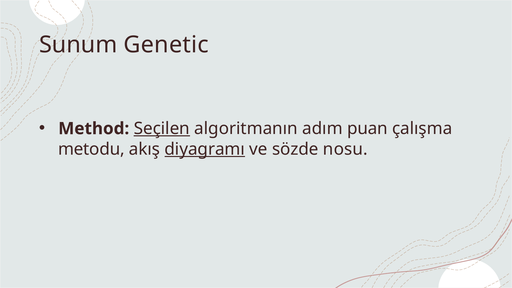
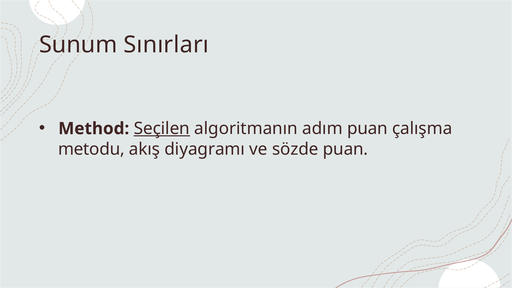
Genetic: Genetic -> Sınırları (166, 45)
diyagramı underline: present -> none (205, 149)
sözde nosu: nosu -> puan (346, 149)
